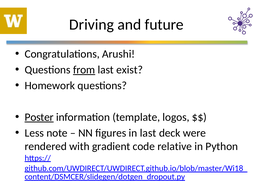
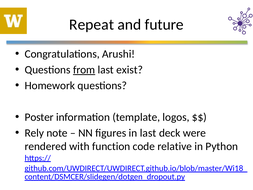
Driving: Driving -> Repeat (92, 24)
Poster underline: present -> none (39, 117)
Less: Less -> Rely (34, 133)
gradient: gradient -> function (111, 146)
